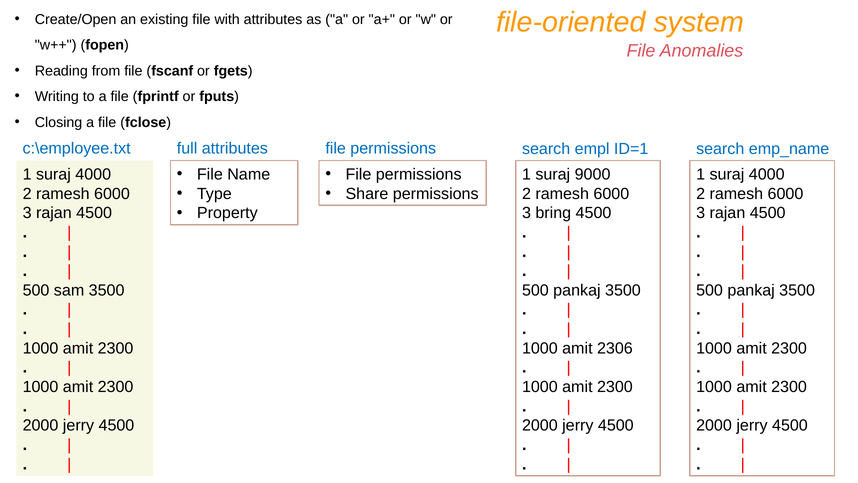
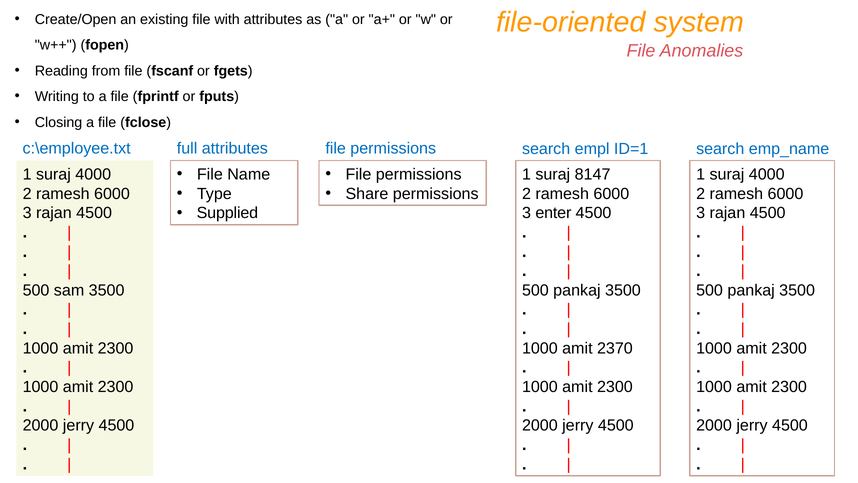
9000: 9000 -> 8147 (593, 174)
Property: Property -> Supplied (227, 213)
bring: bring -> enter (553, 213)
2306: 2306 -> 2370 (615, 348)
